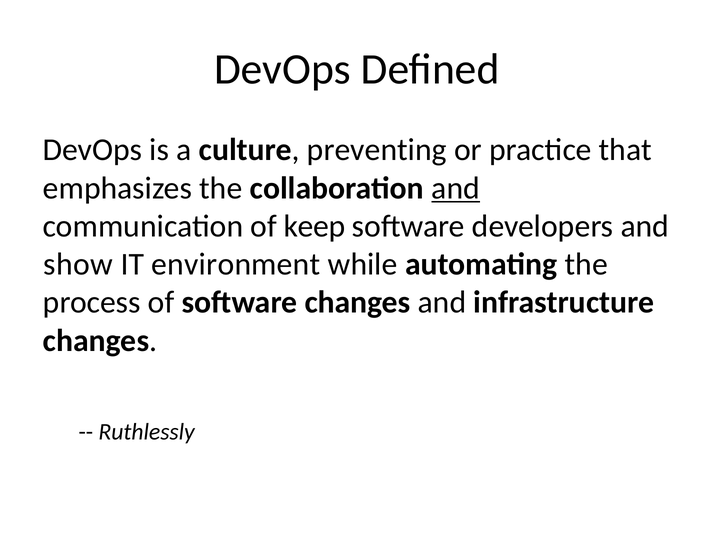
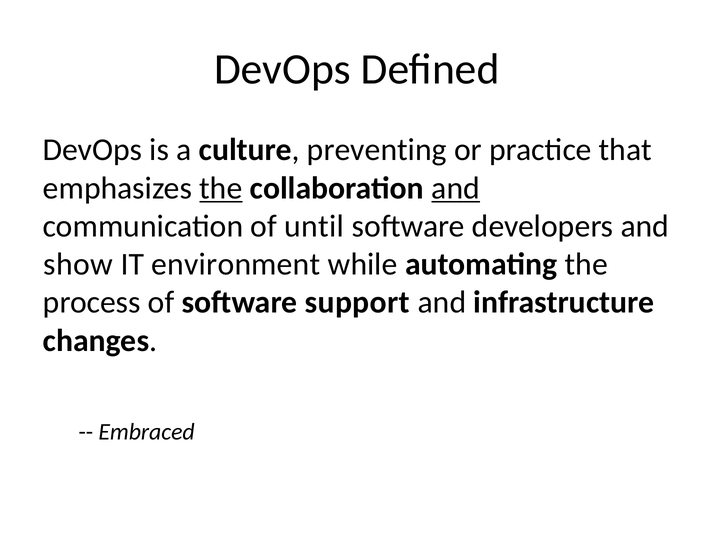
the underline: none -> present (221, 188)
keep: keep -> until (314, 226)
software changes: changes -> support (357, 302)
Ruthlessly: Ruthlessly -> Embraced (147, 432)
